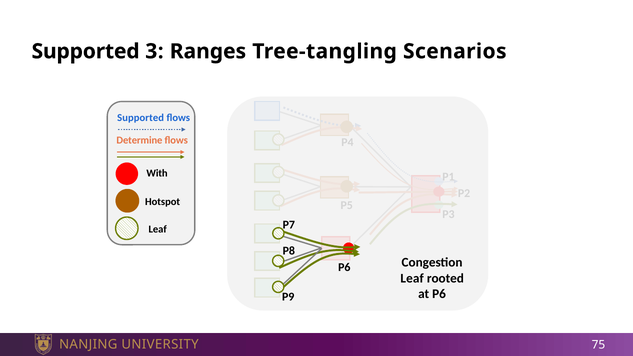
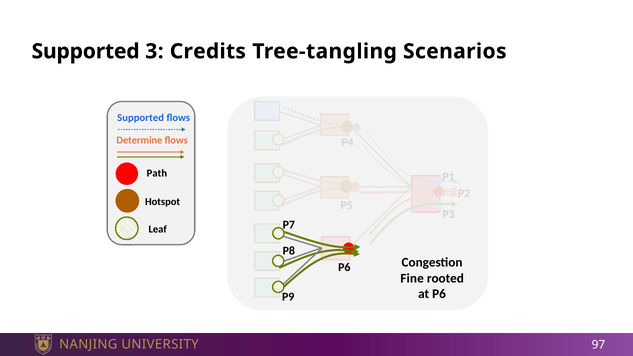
Ranges: Ranges -> Credits (208, 51)
With: With -> Path (157, 173)
Leaf: Leaf -> Fine (412, 278)
75: 75 -> 97 (598, 345)
